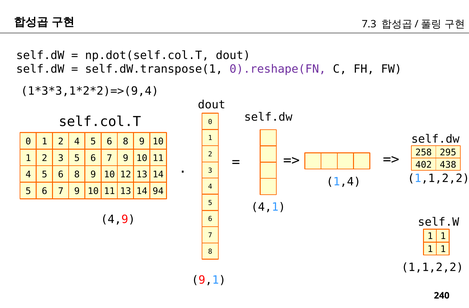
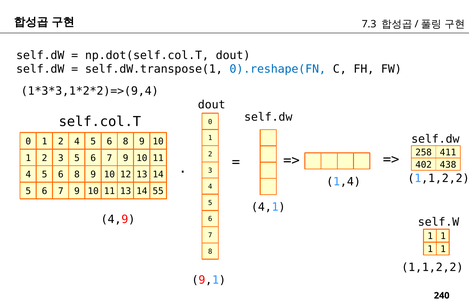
0).reshape(FN colour: purple -> blue (278, 69)
295: 295 -> 411 (448, 152)
94: 94 -> 55 (158, 191)
